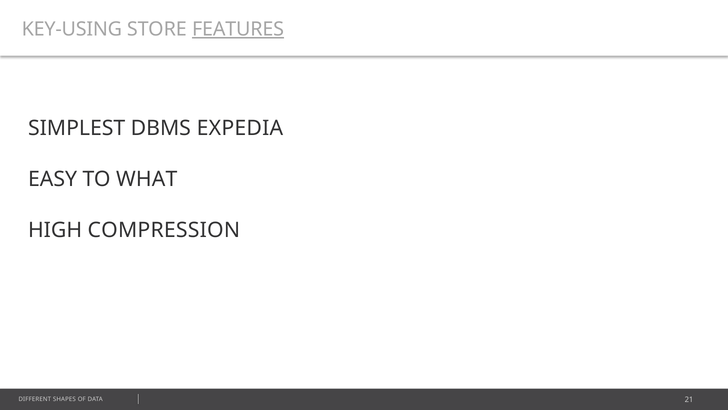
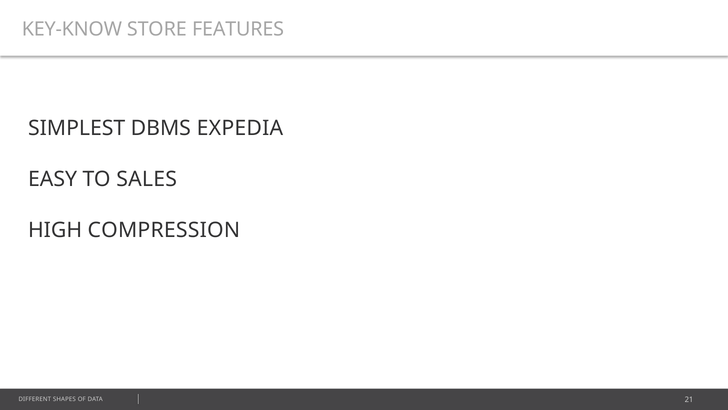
KEY-USING: KEY-USING -> KEY-KNOW (72, 29)
FEATURES underline: present -> none (238, 29)
WHAT: WHAT -> SALES (147, 179)
